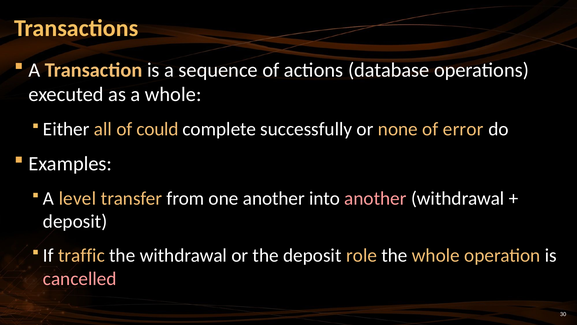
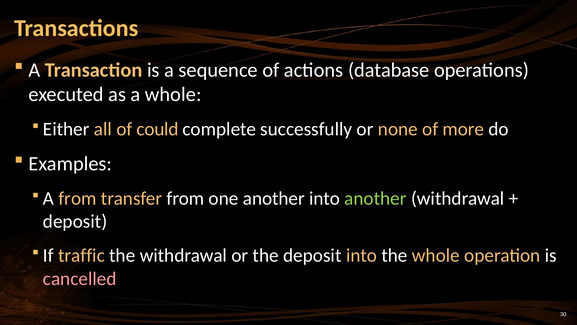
error: error -> more (463, 129)
A level: level -> from (77, 198)
another colour: pink -> light green (375, 198)
deposit role: role -> into (362, 255)
